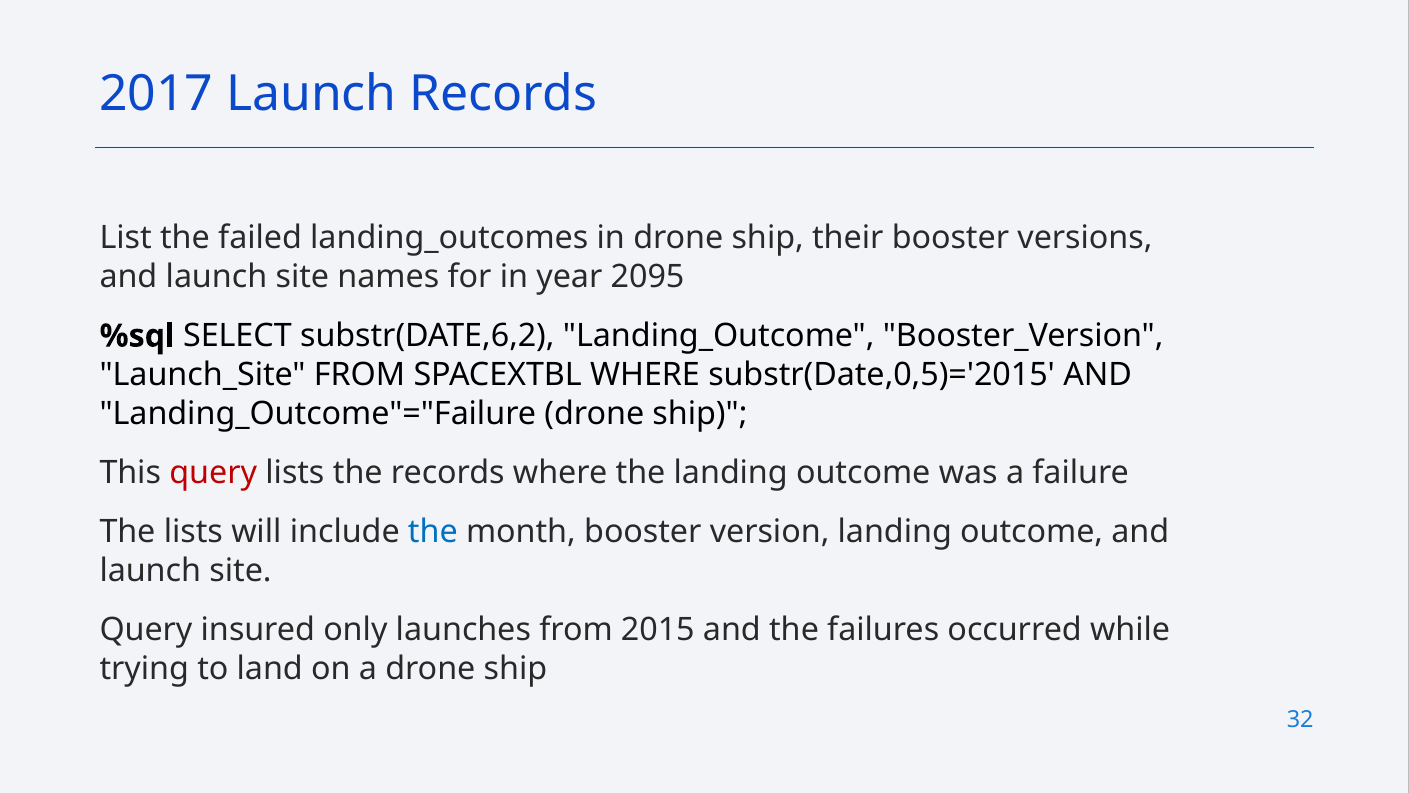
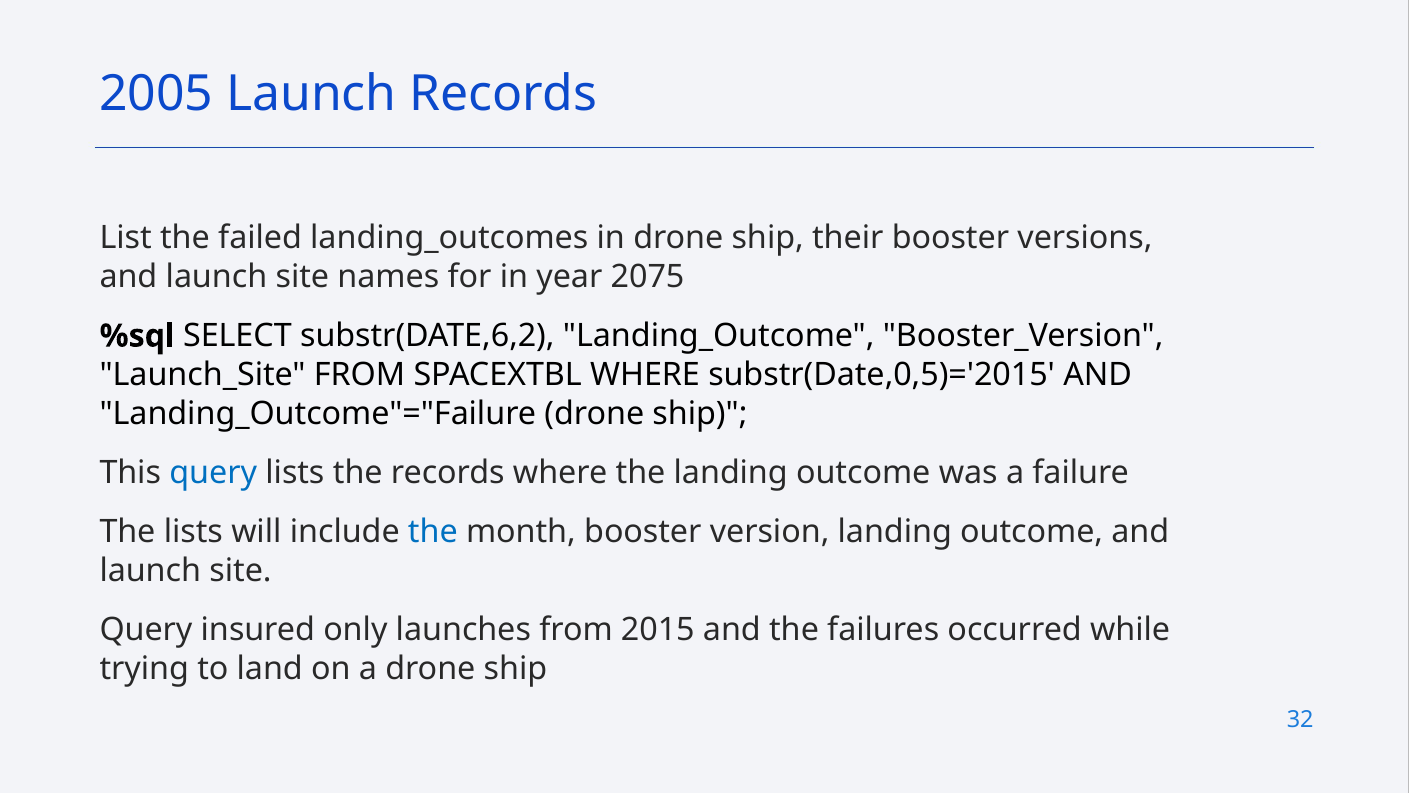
2017: 2017 -> 2005 (157, 94)
2095: 2095 -> 2075 (648, 277)
query colour: red -> blue (213, 472)
